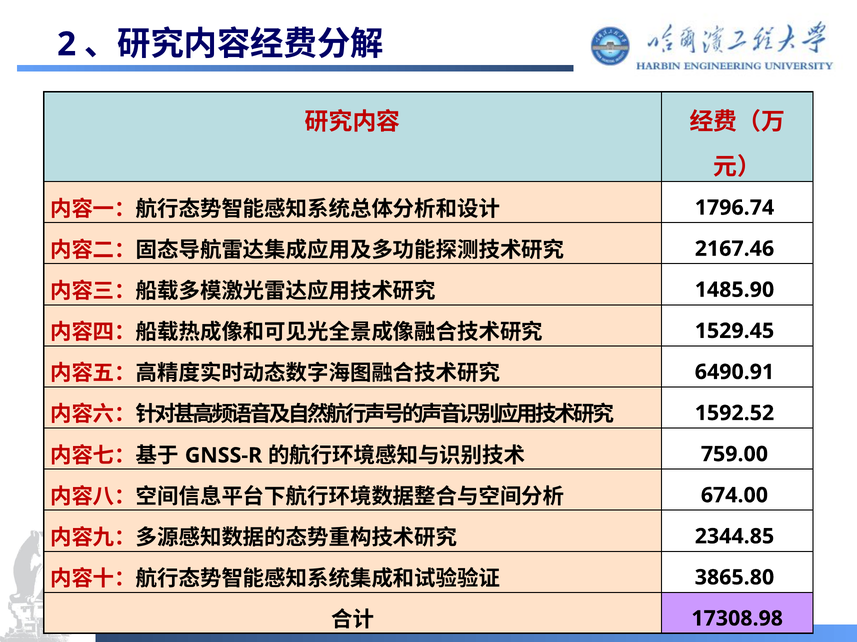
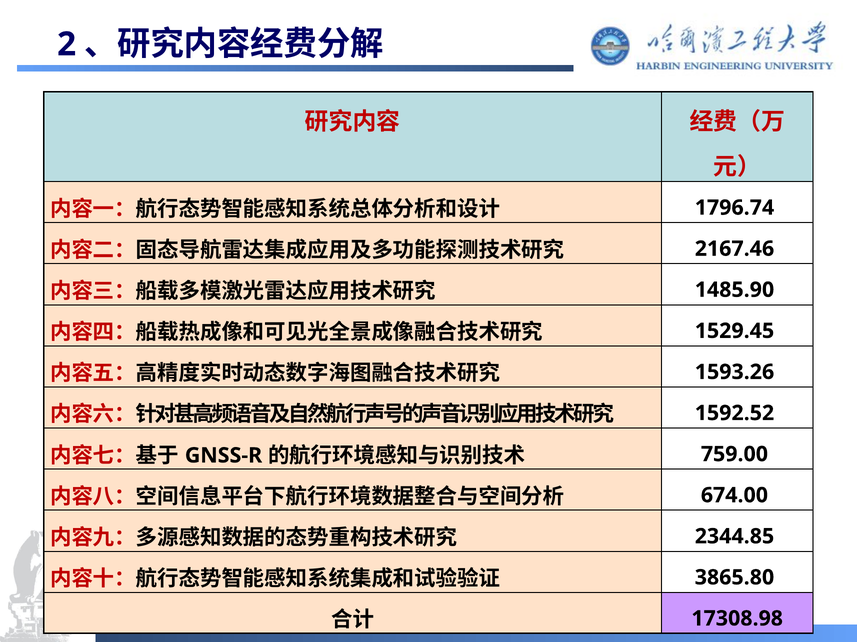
6490.91: 6490.91 -> 1593.26 (734, 372)
